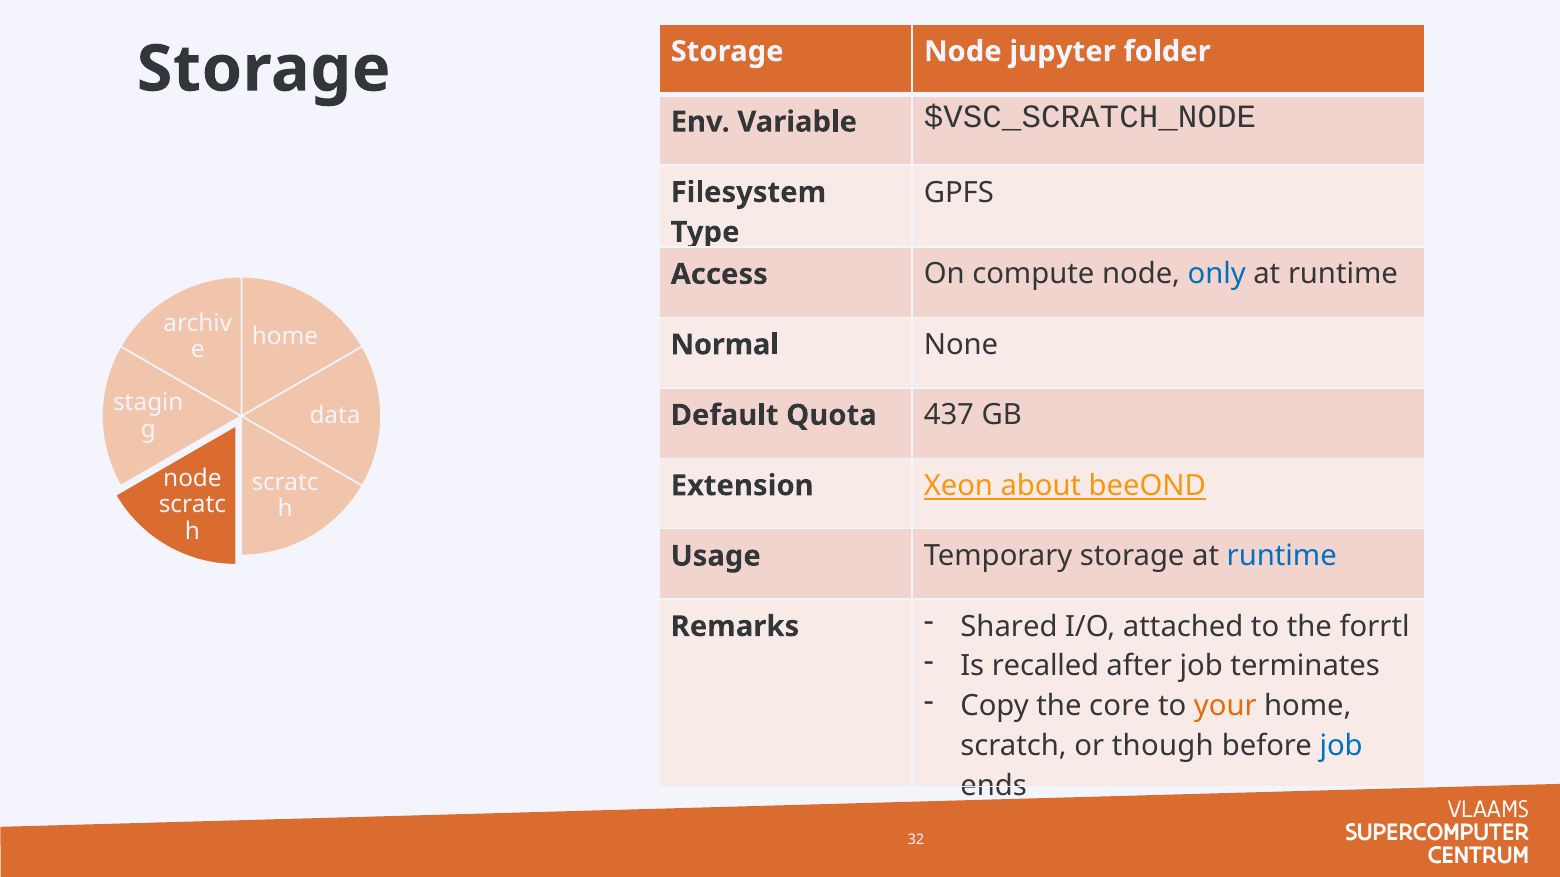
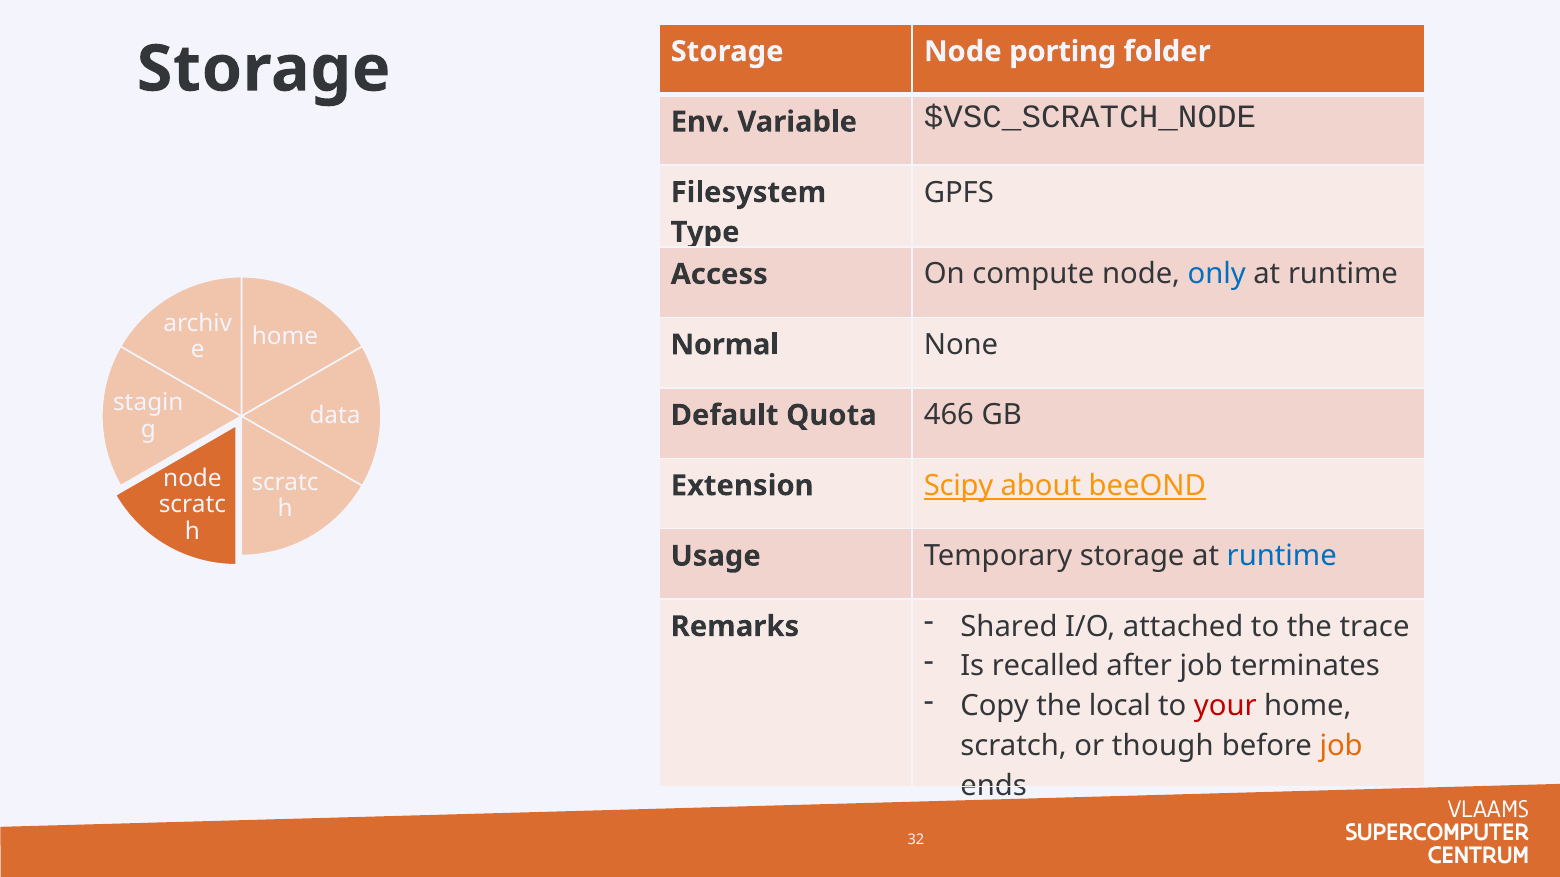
jupyter: jupyter -> porting (1063, 52)
437: 437 -> 466 (949, 415)
Xeon: Xeon -> Scipy (959, 486)
forrtl: forrtl -> trace (1375, 627)
core: core -> local (1120, 706)
your colour: orange -> red (1225, 706)
job colour: blue -> orange (1341, 746)
